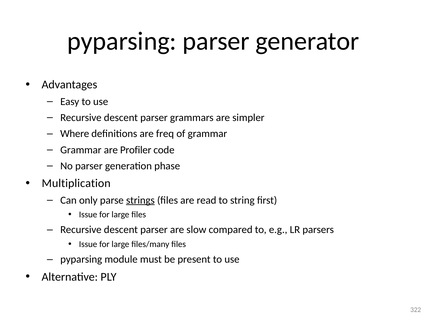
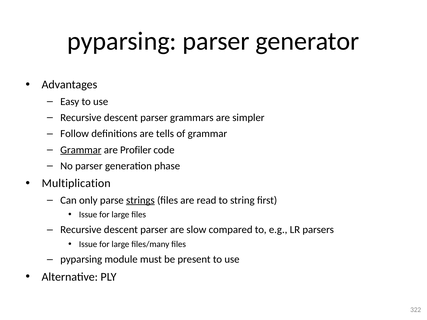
Where: Where -> Follow (75, 134)
freq: freq -> tells (165, 134)
Grammar underline: none -> present (81, 150)
